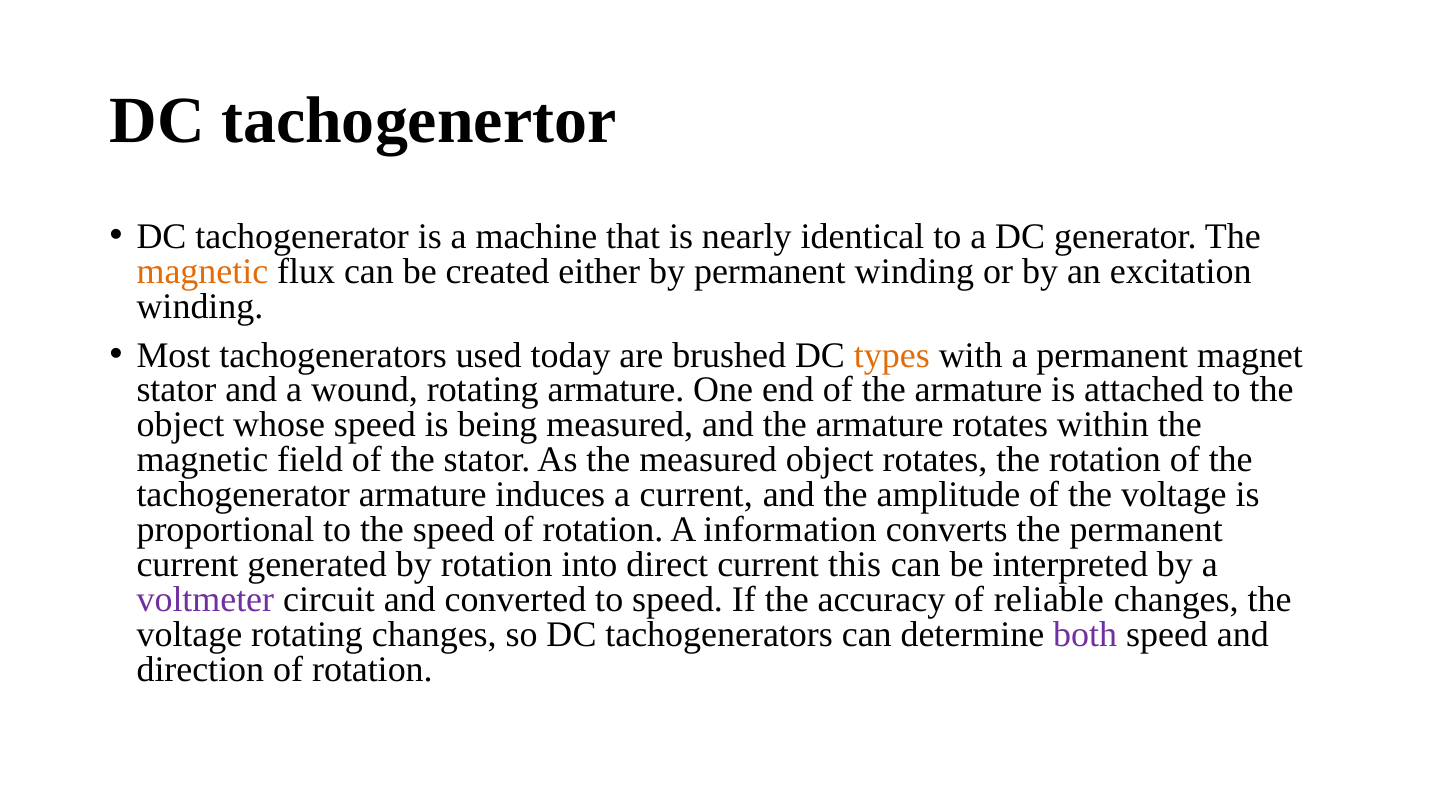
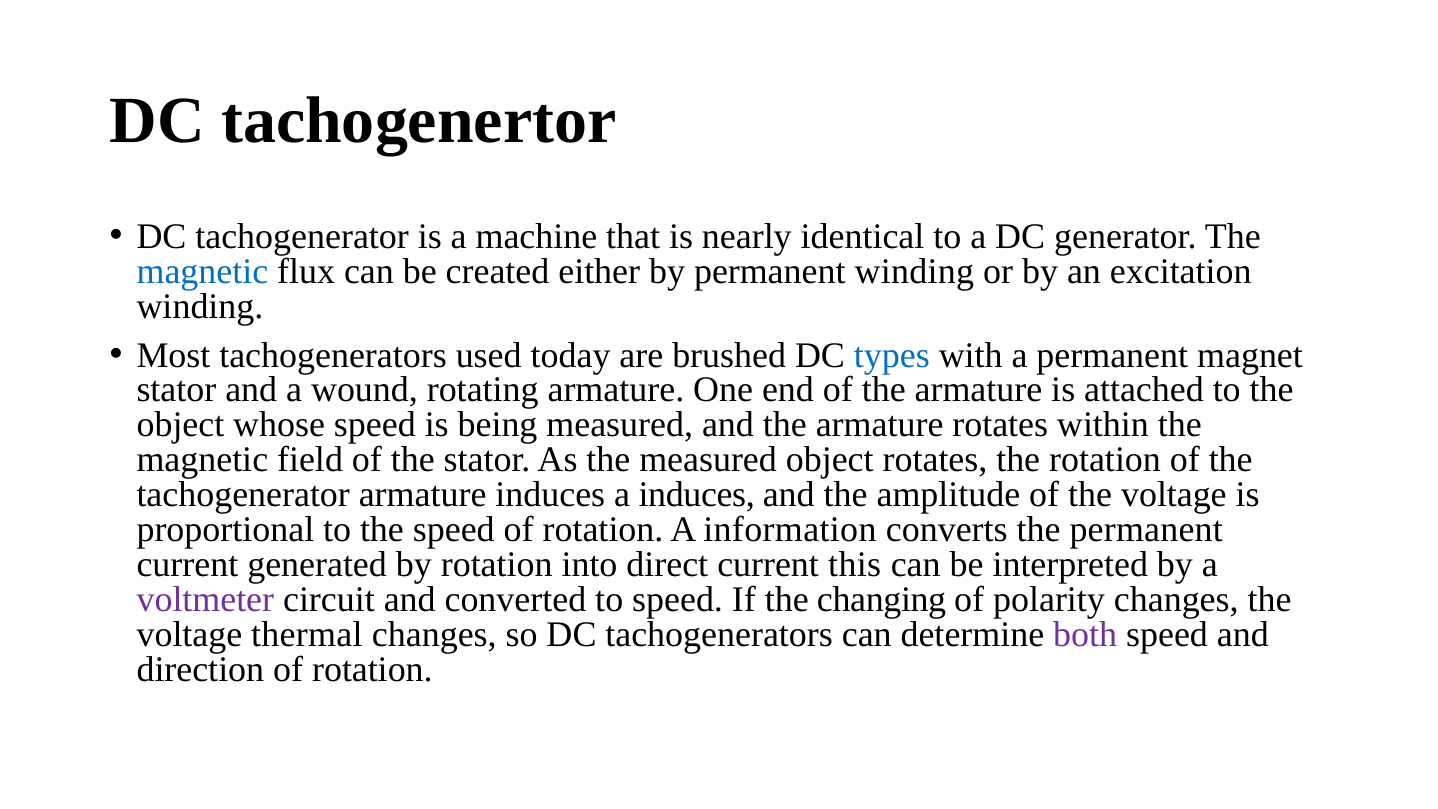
magnetic colour: orange -> blue (202, 272)
types colour: orange -> blue (892, 355)
a current: current -> induces (697, 495)
accuracy: accuracy -> changing (882, 600)
reliable: reliable -> polarity (1049, 600)
voltage rotating: rotating -> thermal (307, 635)
